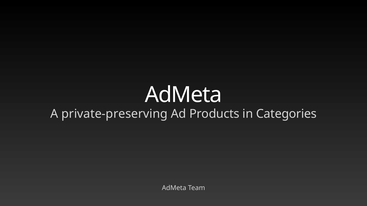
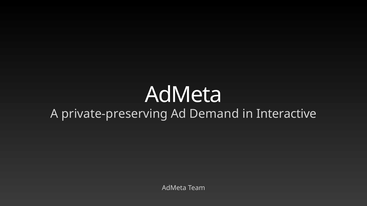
Products: Products -> Demand (214, 114)
Categories: Categories -> Interactive (286, 114)
